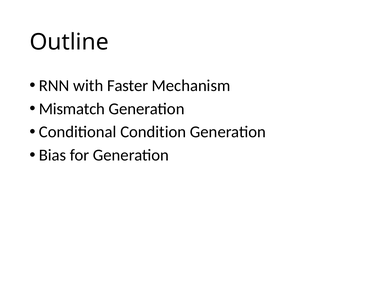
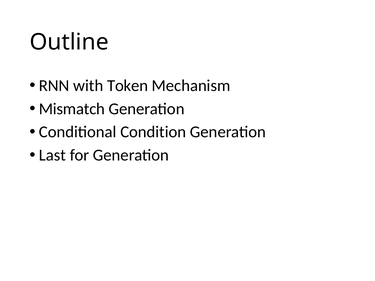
Faster: Faster -> Token (128, 86)
Bias: Bias -> Last (52, 155)
